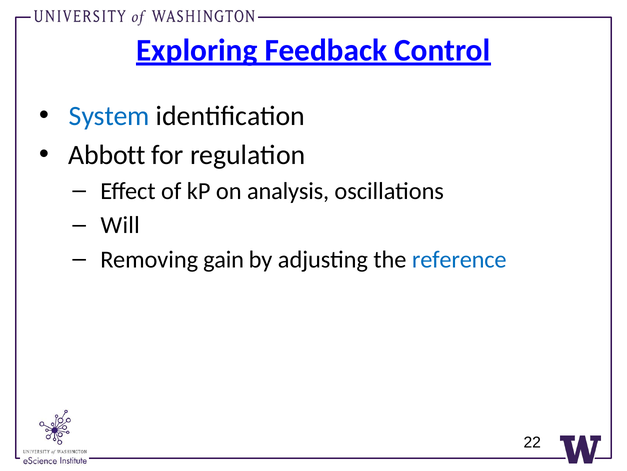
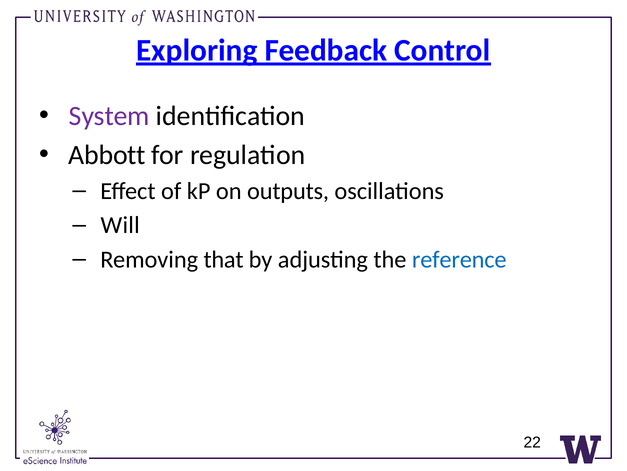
System colour: blue -> purple (109, 116)
analysis: analysis -> outputs (288, 191)
gain: gain -> that (224, 259)
